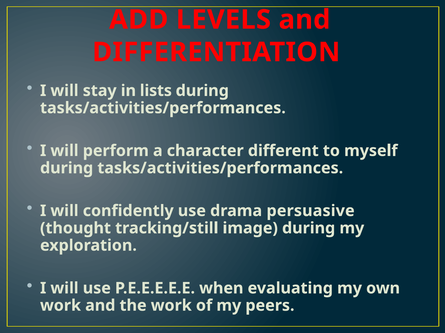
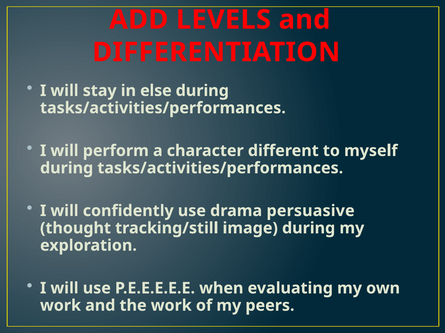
lists: lists -> else (156, 91)
